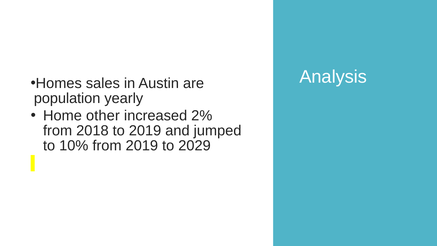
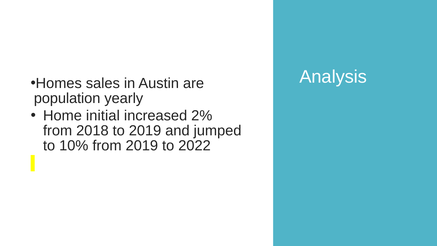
other: other -> initial (103, 116)
2029: 2029 -> 2022 (195, 146)
